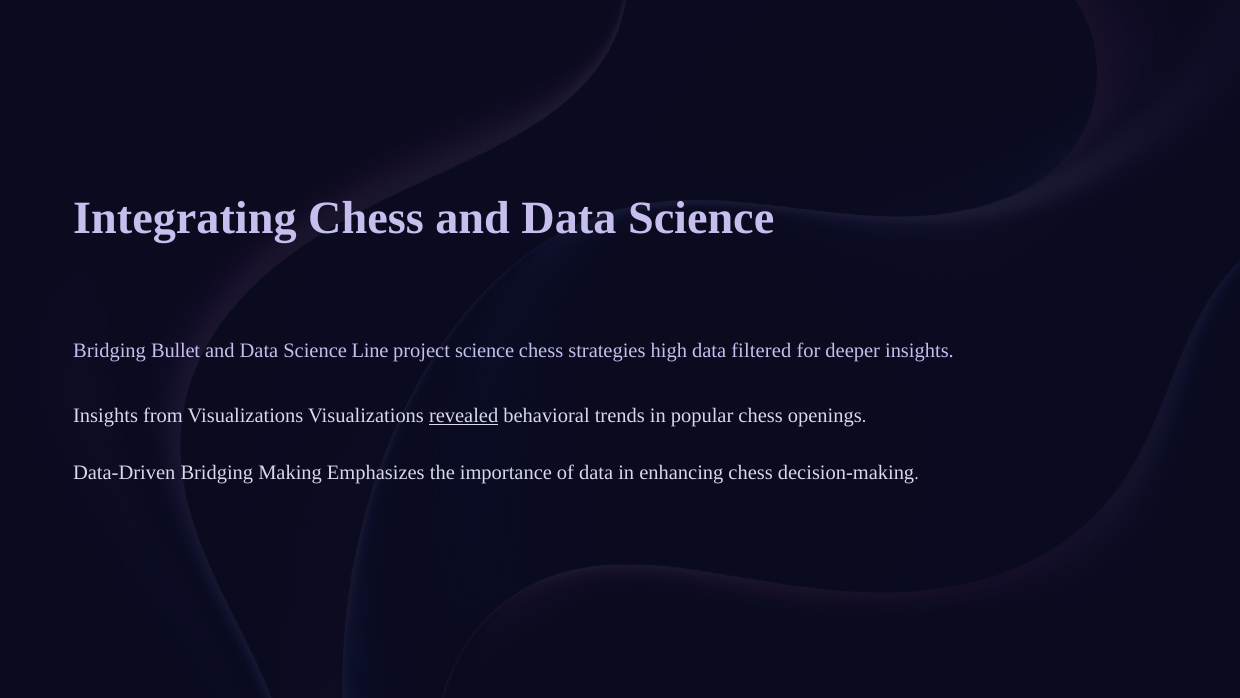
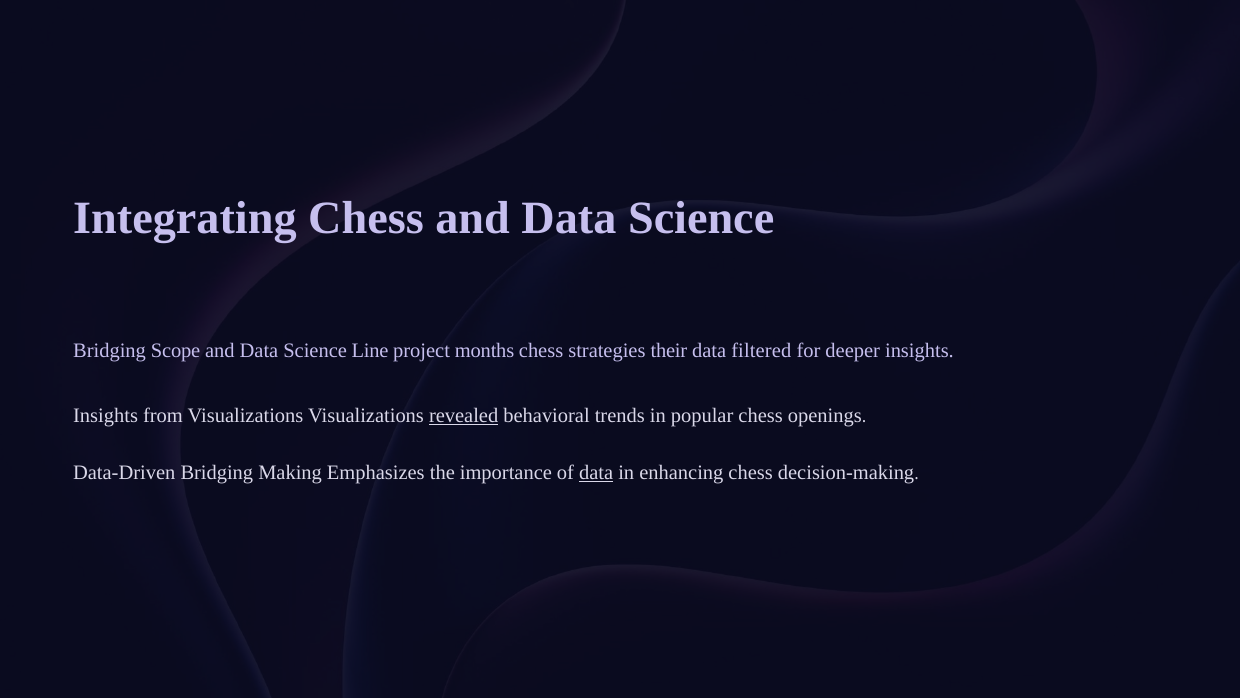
Bullet: Bullet -> Scope (176, 351)
project science: science -> months (485, 351)
high: high -> their (669, 351)
data underline: none -> present (596, 473)
